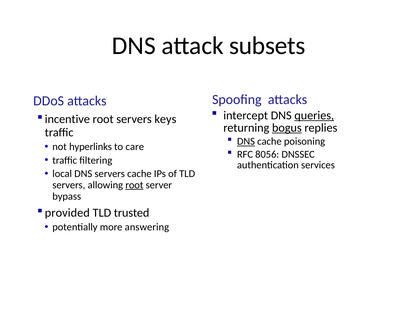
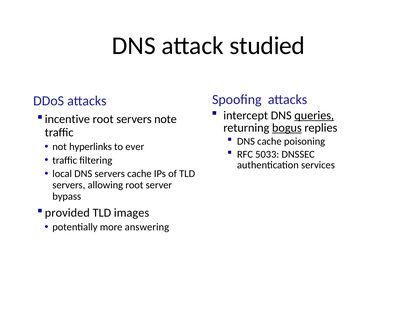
subsets: subsets -> studied (267, 46)
keys: keys -> note (165, 119)
DNS underline: present -> none (246, 141)
care: care -> ever (135, 147)
8056: 8056 -> 5033 (267, 154)
root underline: present -> none (134, 185)
trusted: trusted -> images (132, 213)
